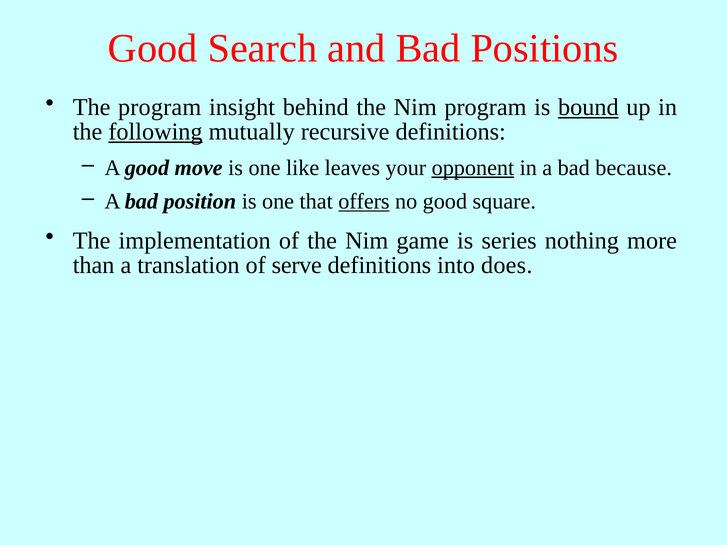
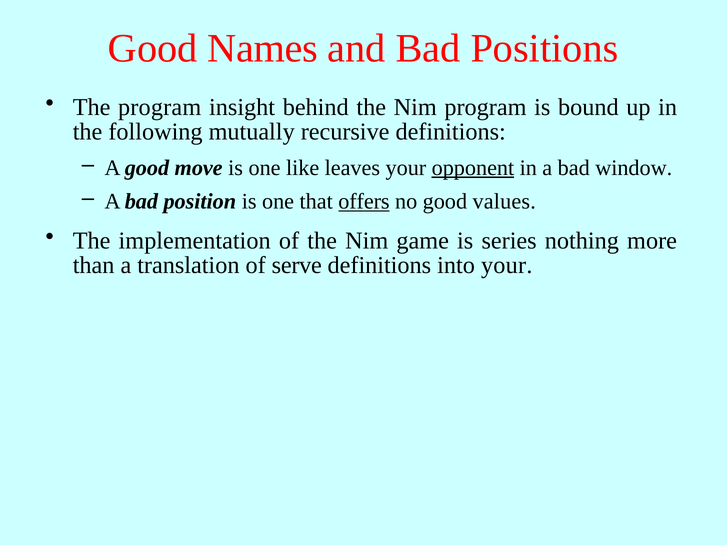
Search: Search -> Names (263, 48)
bound underline: present -> none (588, 107)
following underline: present -> none (156, 132)
because: because -> window (634, 168)
square: square -> values (504, 202)
into does: does -> your (507, 265)
